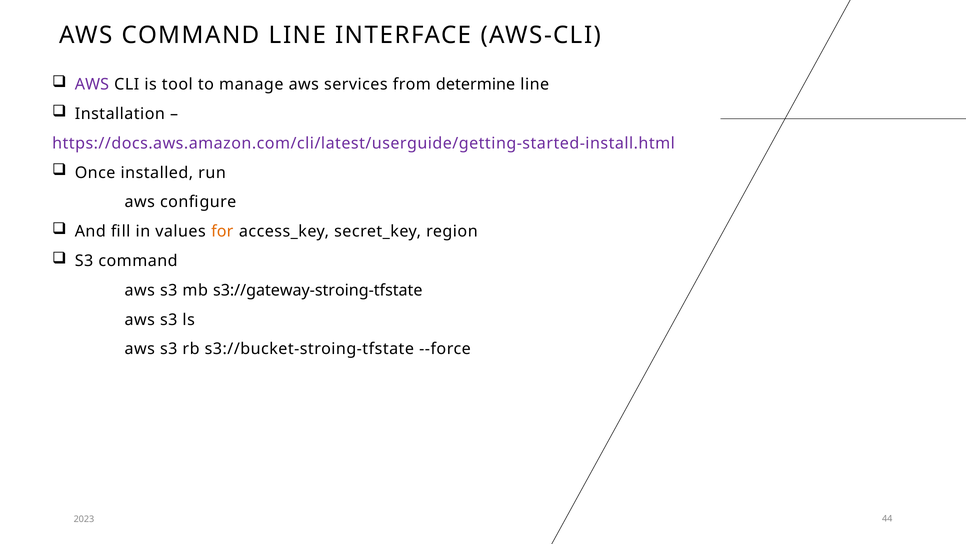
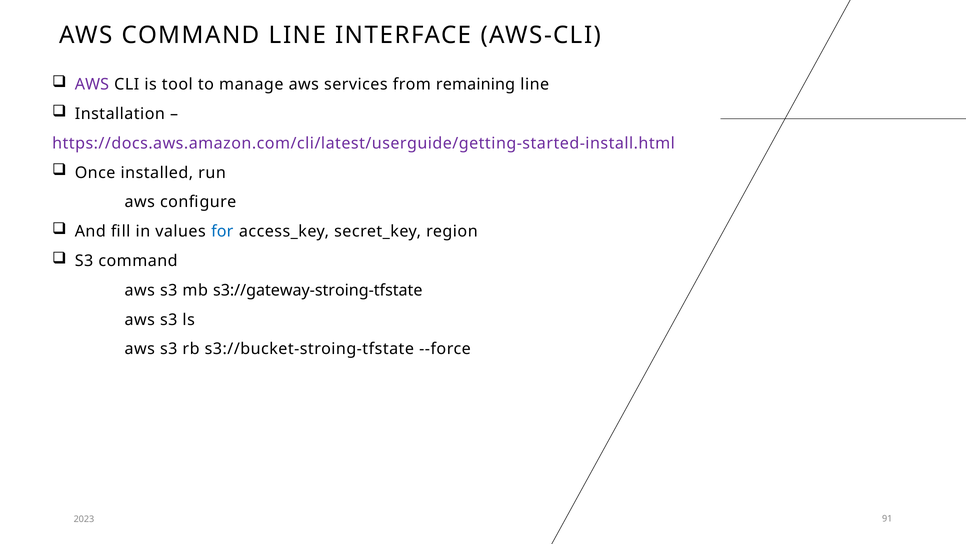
determine: determine -> remaining (476, 85)
for colour: orange -> blue (222, 231)
44: 44 -> 91 (887, 518)
